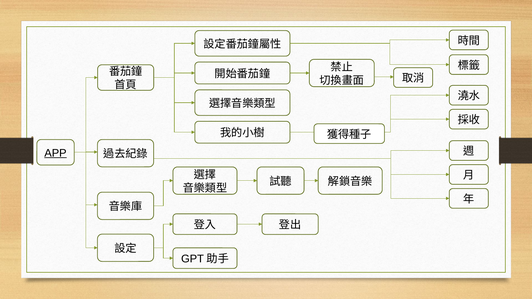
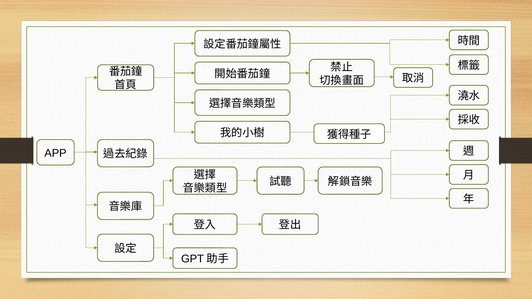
APP underline: present -> none (55, 153)
